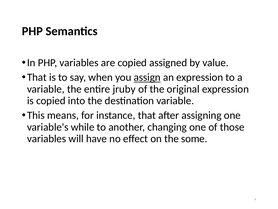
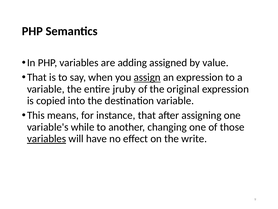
are copied: copied -> adding (132, 63)
variables underline: none -> present (47, 138)
some: some -> write (194, 138)
